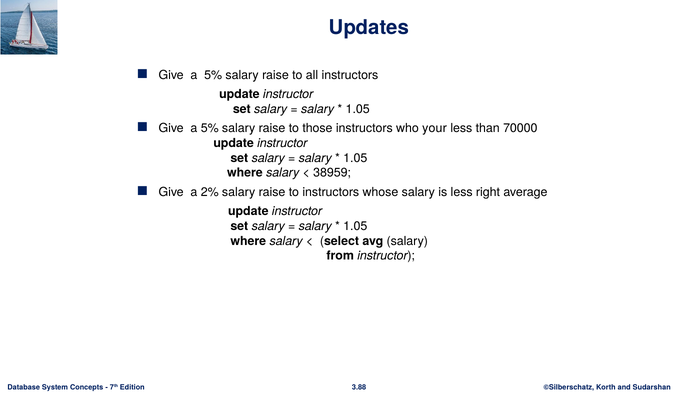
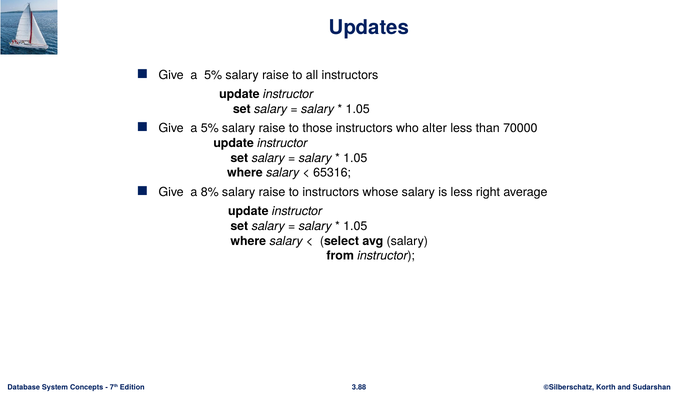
your: your -> alter (435, 128)
38959: 38959 -> 65316 (332, 173)
2%: 2% -> 8% (210, 192)
